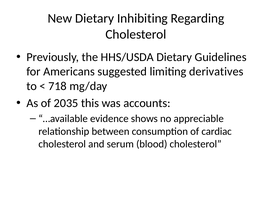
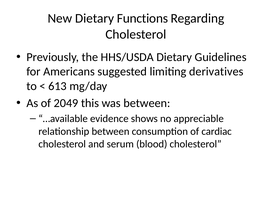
Inhibiting: Inhibiting -> Functions (142, 18)
718: 718 -> 613 (57, 86)
2035: 2035 -> 2049 (66, 103)
was accounts: accounts -> between (147, 103)
